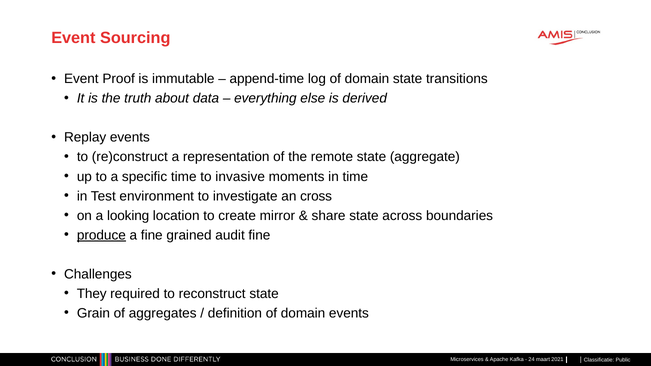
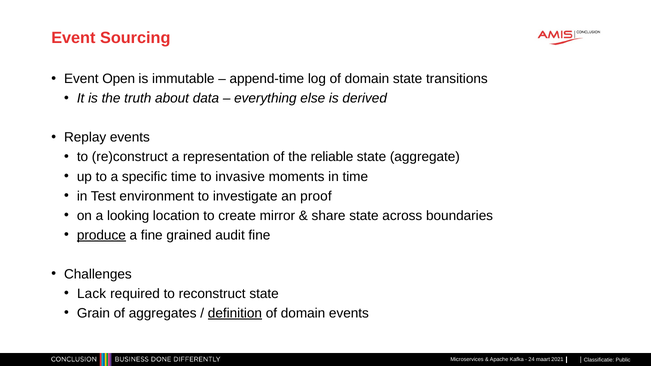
Proof: Proof -> Open (119, 79)
remote: remote -> reliable (332, 157)
cross: cross -> proof (316, 196)
They: They -> Lack (92, 294)
definition underline: none -> present (235, 313)
